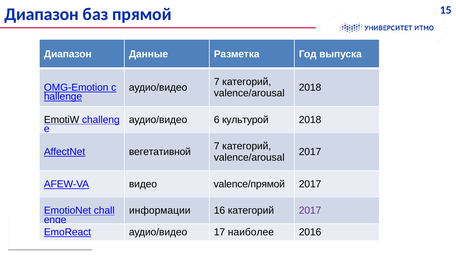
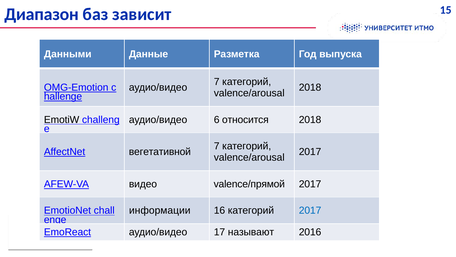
прямой: прямой -> зависит (142, 14)
Диапазон: Диапазон -> Данными (68, 54)
культурой: культурой -> относится (245, 119)
2017 colour: purple -> blue (310, 210)
наиболее: наиболее -> называют (251, 232)
